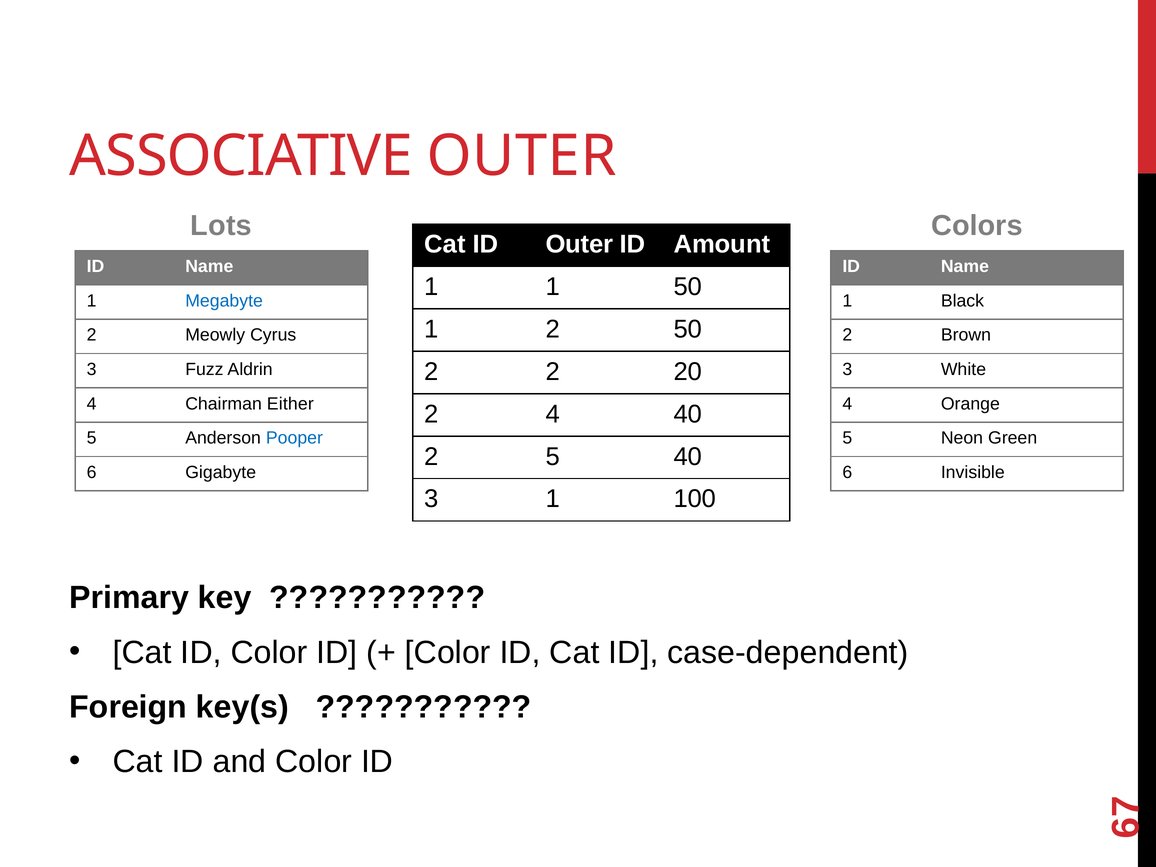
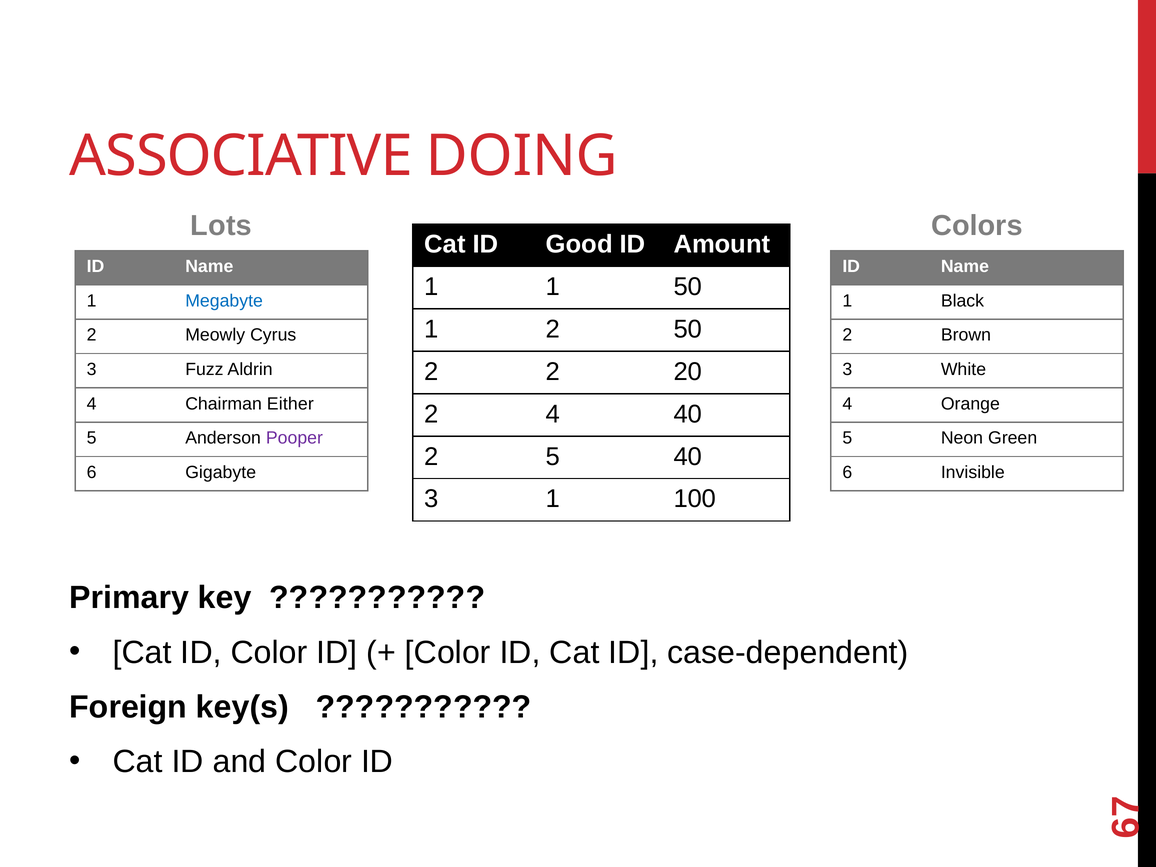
ASSOCIATIVE OUTER: OUTER -> DOING (522, 156)
ID Outer: Outer -> Good (579, 244)
Pooper colour: blue -> purple (294, 438)
